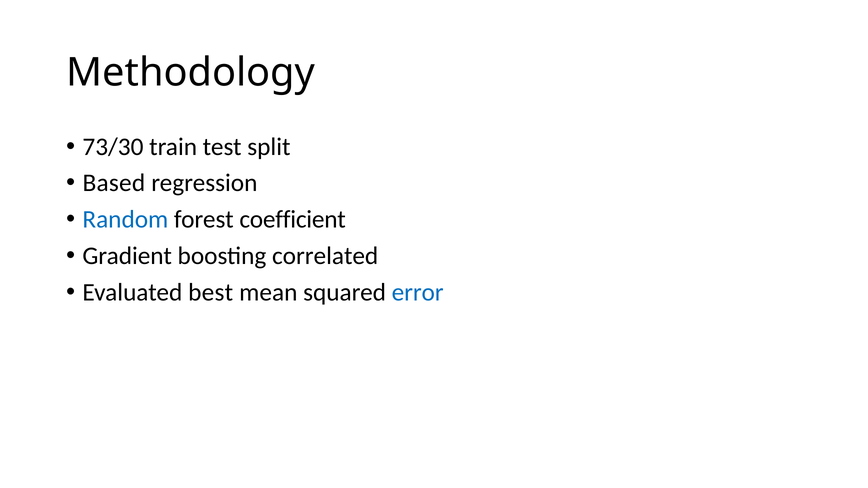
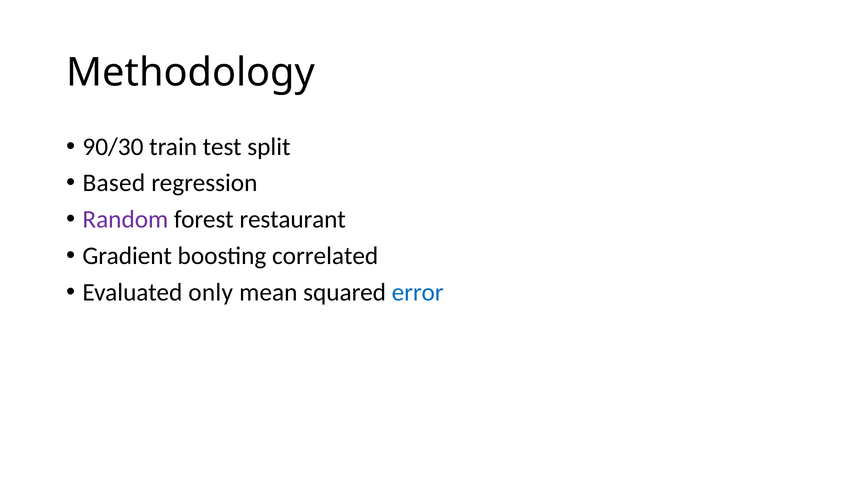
73/30: 73/30 -> 90/30 (113, 147)
Random colour: blue -> purple (125, 220)
coefficient: coefficient -> restaurant (293, 220)
best: best -> only (211, 292)
